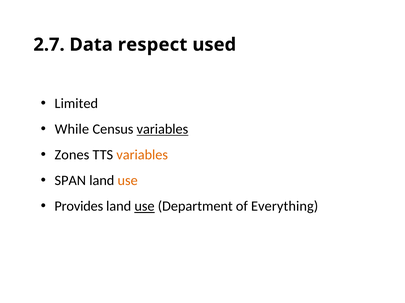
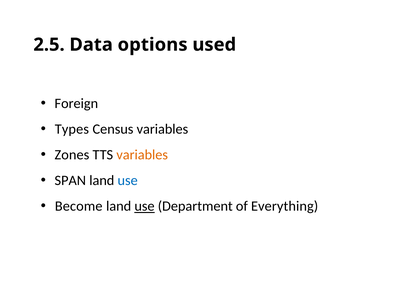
2.7: 2.7 -> 2.5 (49, 45)
respect: respect -> options (153, 45)
Limited: Limited -> Foreign (76, 104)
While: While -> Types (72, 130)
variables underline: present -> none (162, 130)
use colour: orange -> blue (128, 181)
Provides: Provides -> Become (79, 207)
